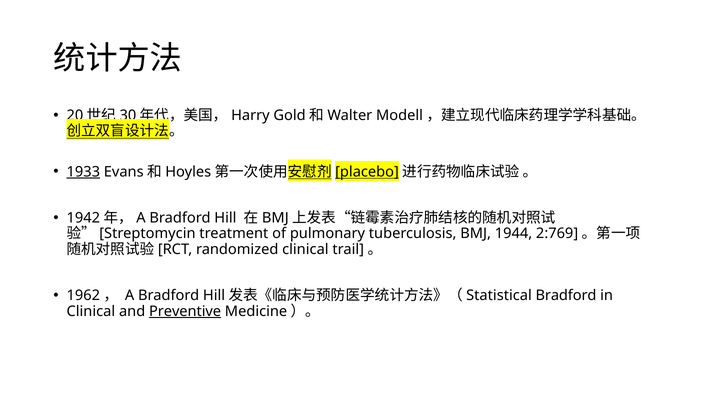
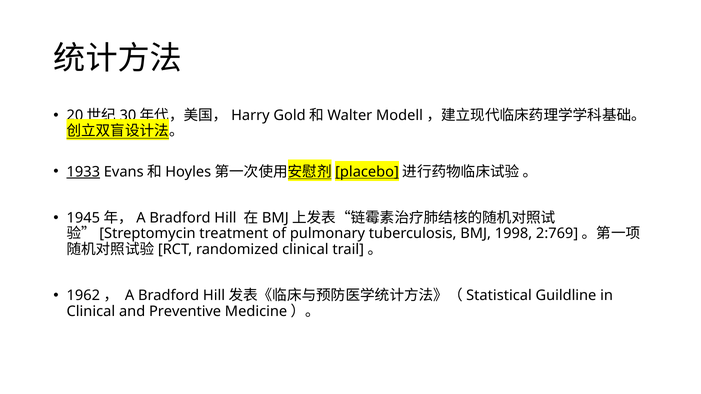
1942: 1942 -> 1945 (83, 218)
1944: 1944 -> 1998 (513, 234)
Bradford: Bradford -> Guildline (566, 296)
Preventive underline: present -> none (185, 312)
